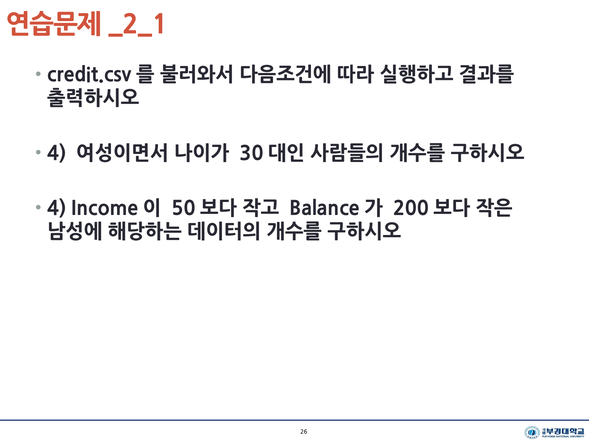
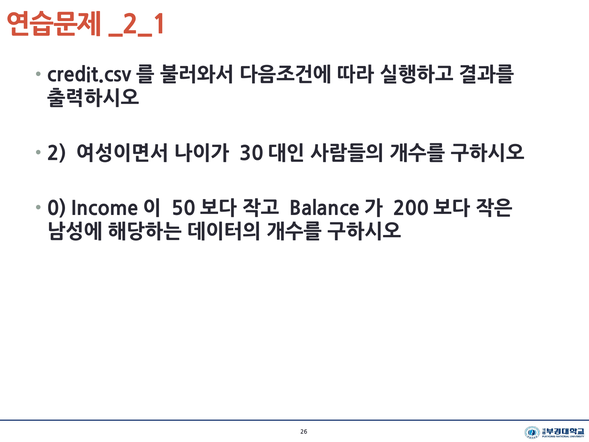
4: 4 -> 2 (57, 153)
4: 4 -> 0 (57, 208)
